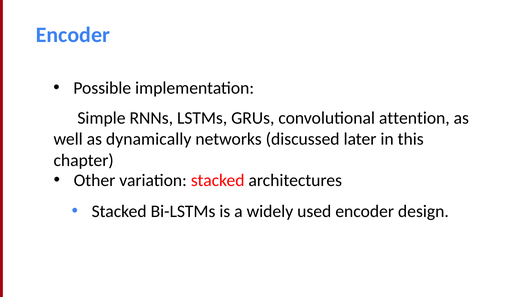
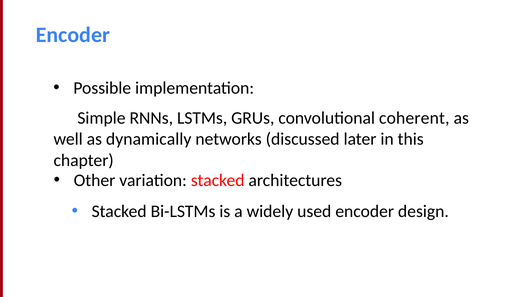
attention: attention -> coherent (414, 118)
